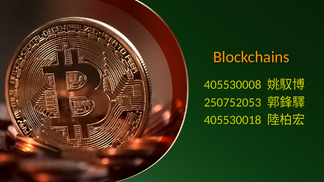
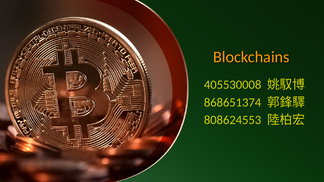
250752053: 250752053 -> 868651374 (233, 103)
405530018: 405530018 -> 808624553 (233, 120)
